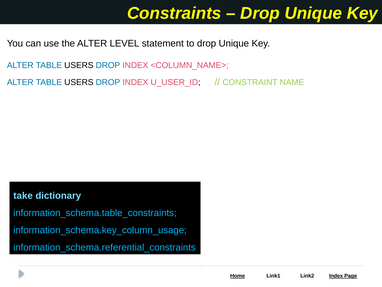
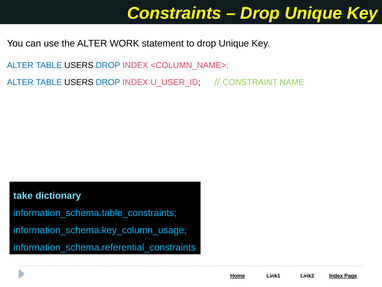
LEVEL: LEVEL -> WORK (124, 43)
